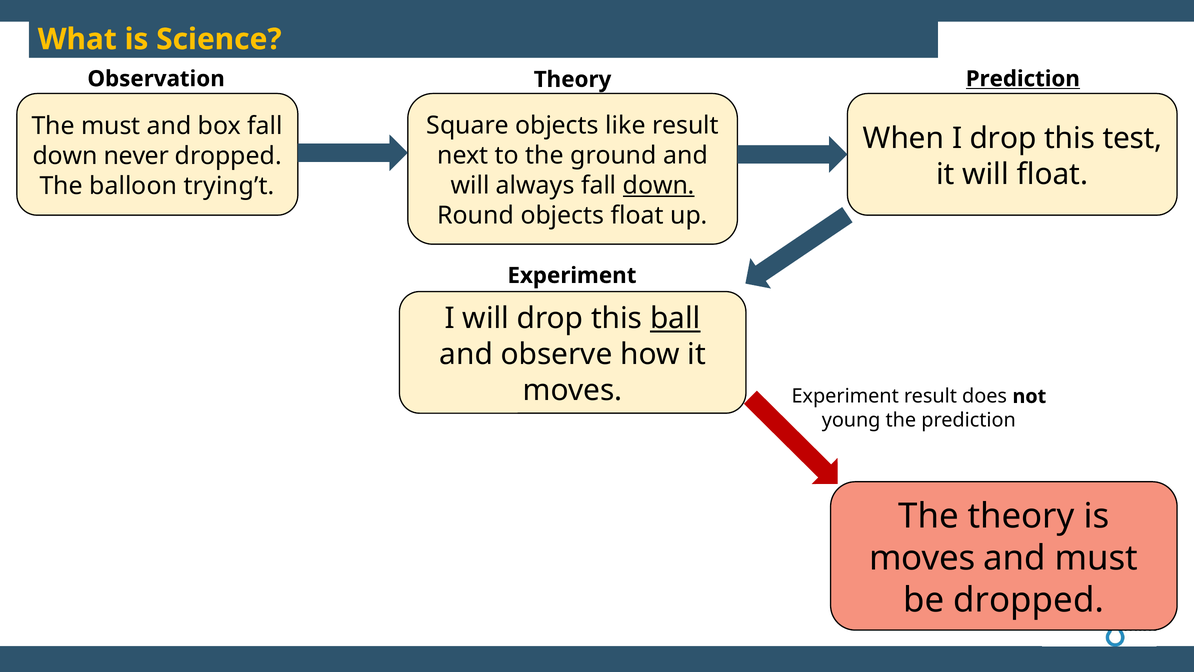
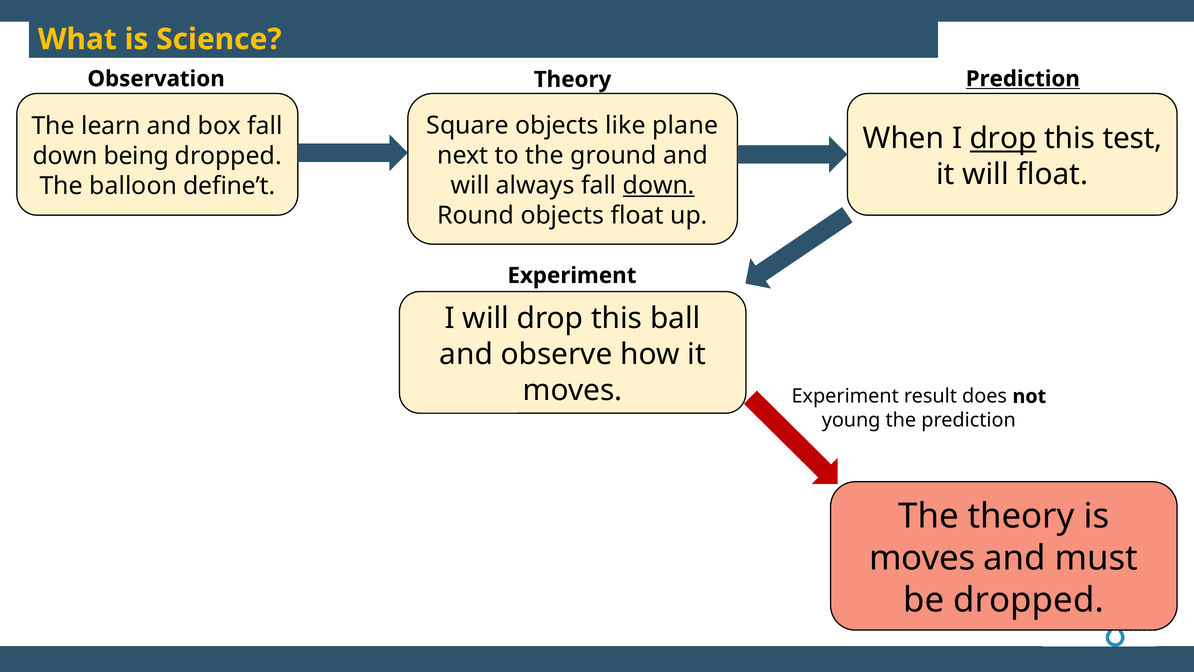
like result: result -> plane (685, 126)
The must: must -> learn (111, 126)
drop underline: none -> present (1003, 138)
never: never -> being (136, 156)
trying’t: trying’t -> define’t (229, 186)
ball underline: present -> none (675, 318)
